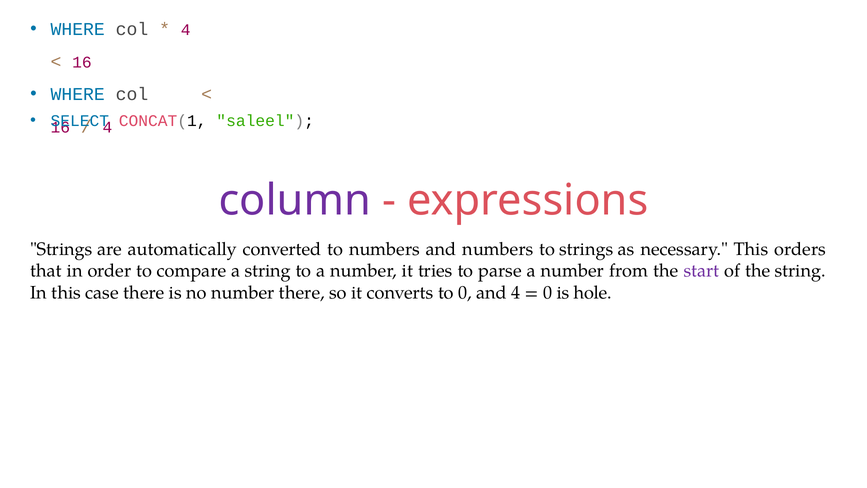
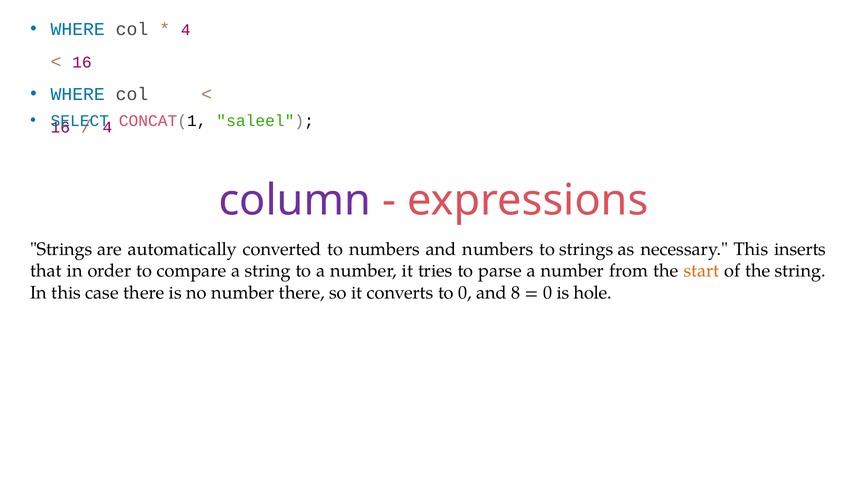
orders: orders -> inserts (800, 249)
start colour: purple -> orange (701, 271)
and 4: 4 -> 8 (516, 292)
